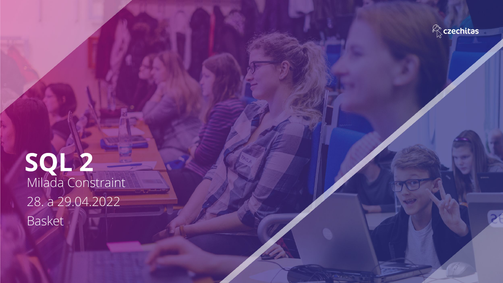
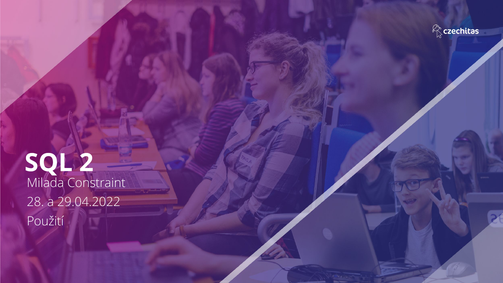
Basket: Basket -> Použití (45, 221)
